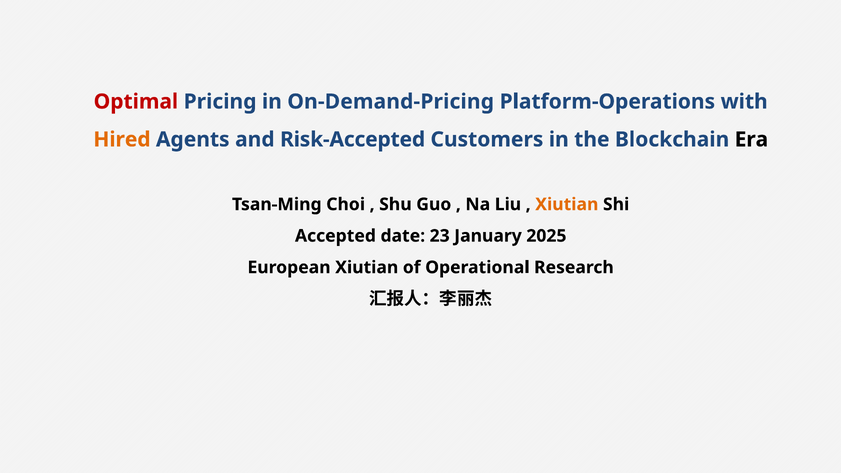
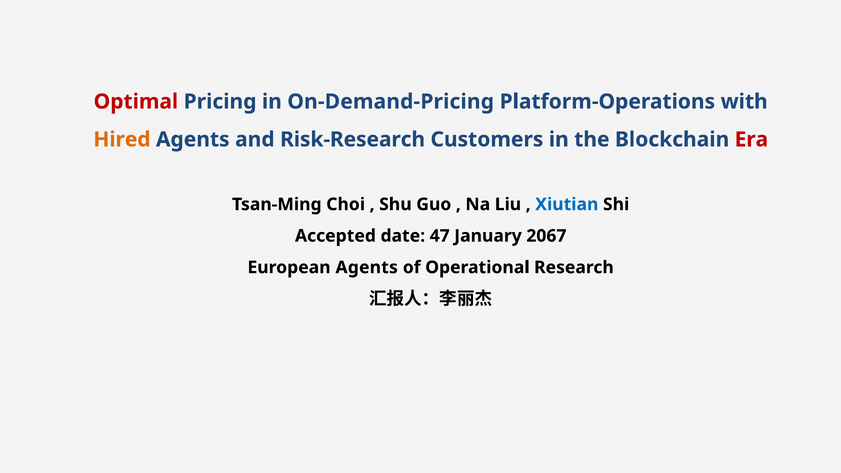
Risk-Accepted: Risk-Accepted -> Risk-Research (353, 139)
Era colour: black -> red (751, 139)
Xiutian colour: orange -> blue (567, 204)
23: 23 -> 47 (440, 236)
2025: 2025 -> 2067 (546, 236)
European Xiutian: Xiutian -> Agents (367, 267)
